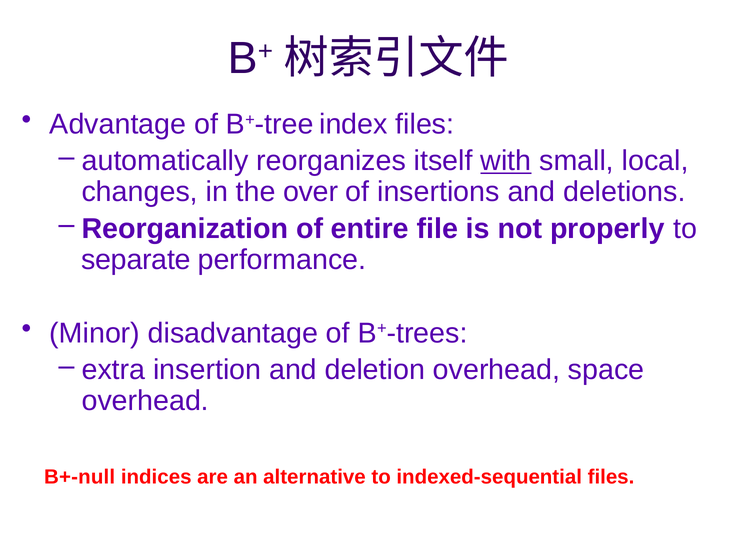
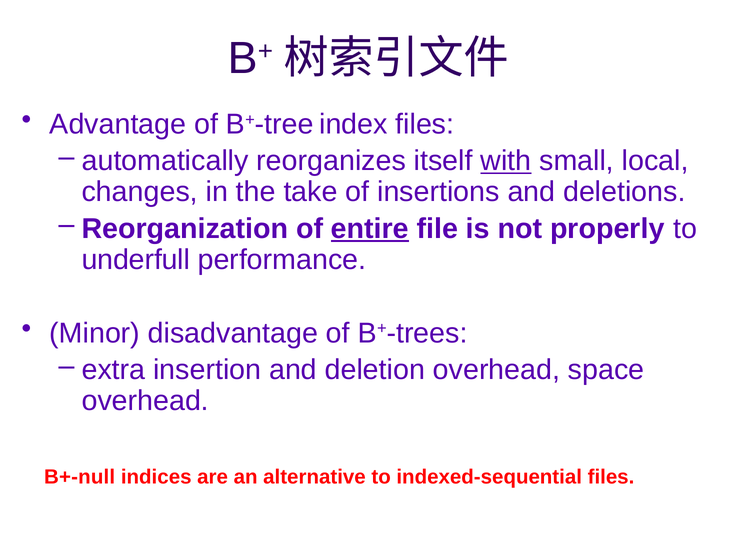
over: over -> take (311, 192)
entire underline: none -> present (370, 229)
separate: separate -> underfull (136, 260)
